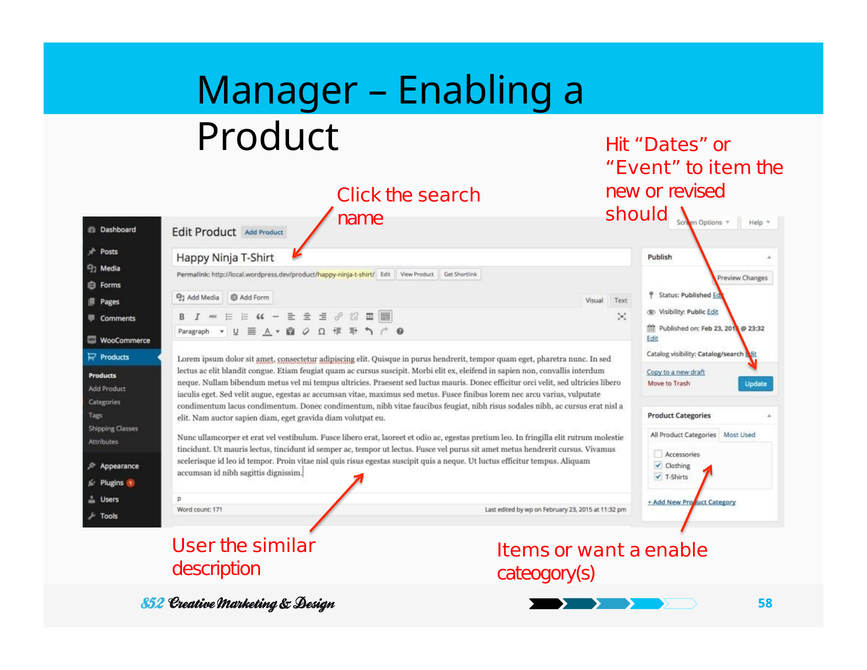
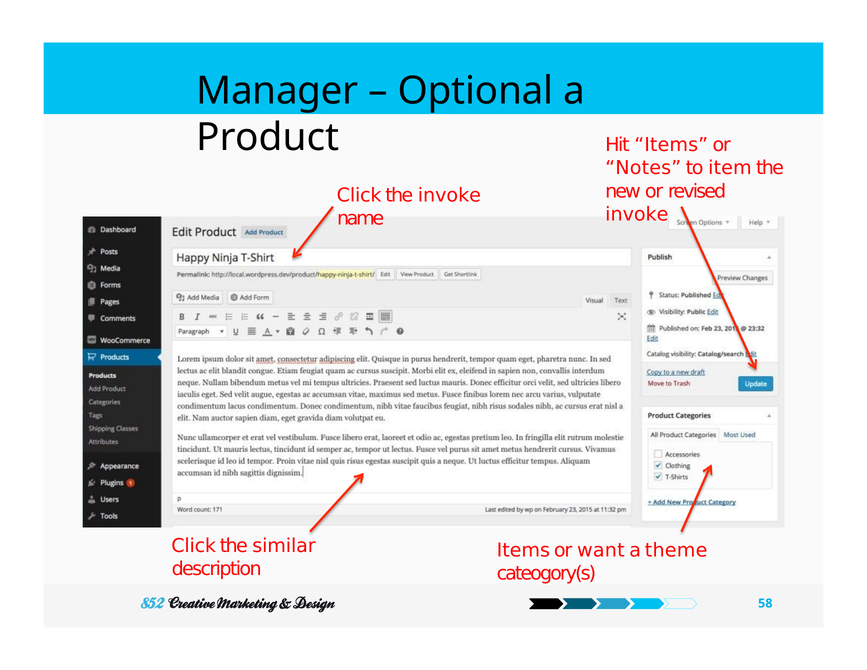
Enabling: Enabling -> Optional (475, 91)
Hit Dates: Dates -> Items (671, 145)
Event: Event -> Notes (643, 168)
the search: search -> invoke (449, 196)
should: should -> invoke (637, 214)
User: User -> Click (194, 546)
enable: enable -> theme (676, 550)
